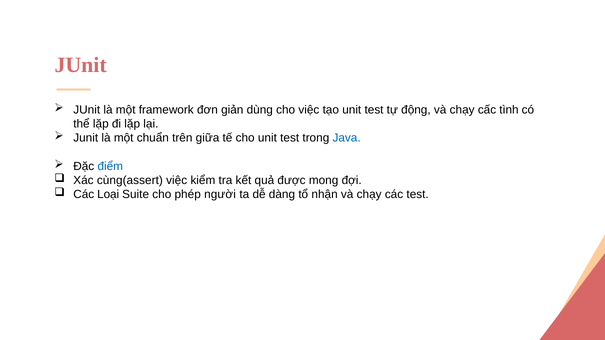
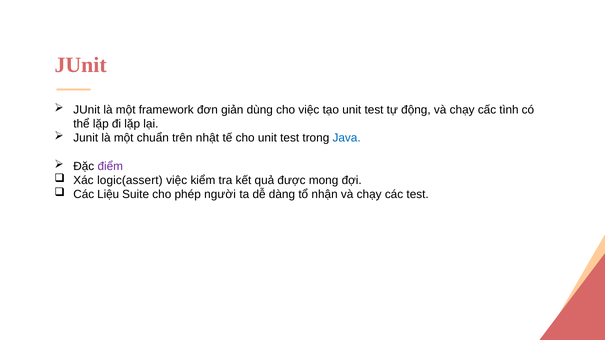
giữa: giữa -> nhật (207, 138)
điểm colour: blue -> purple (110, 166)
cùng(assert: cùng(assert -> logic(assert (130, 180)
Loại: Loại -> Liệu (108, 195)
